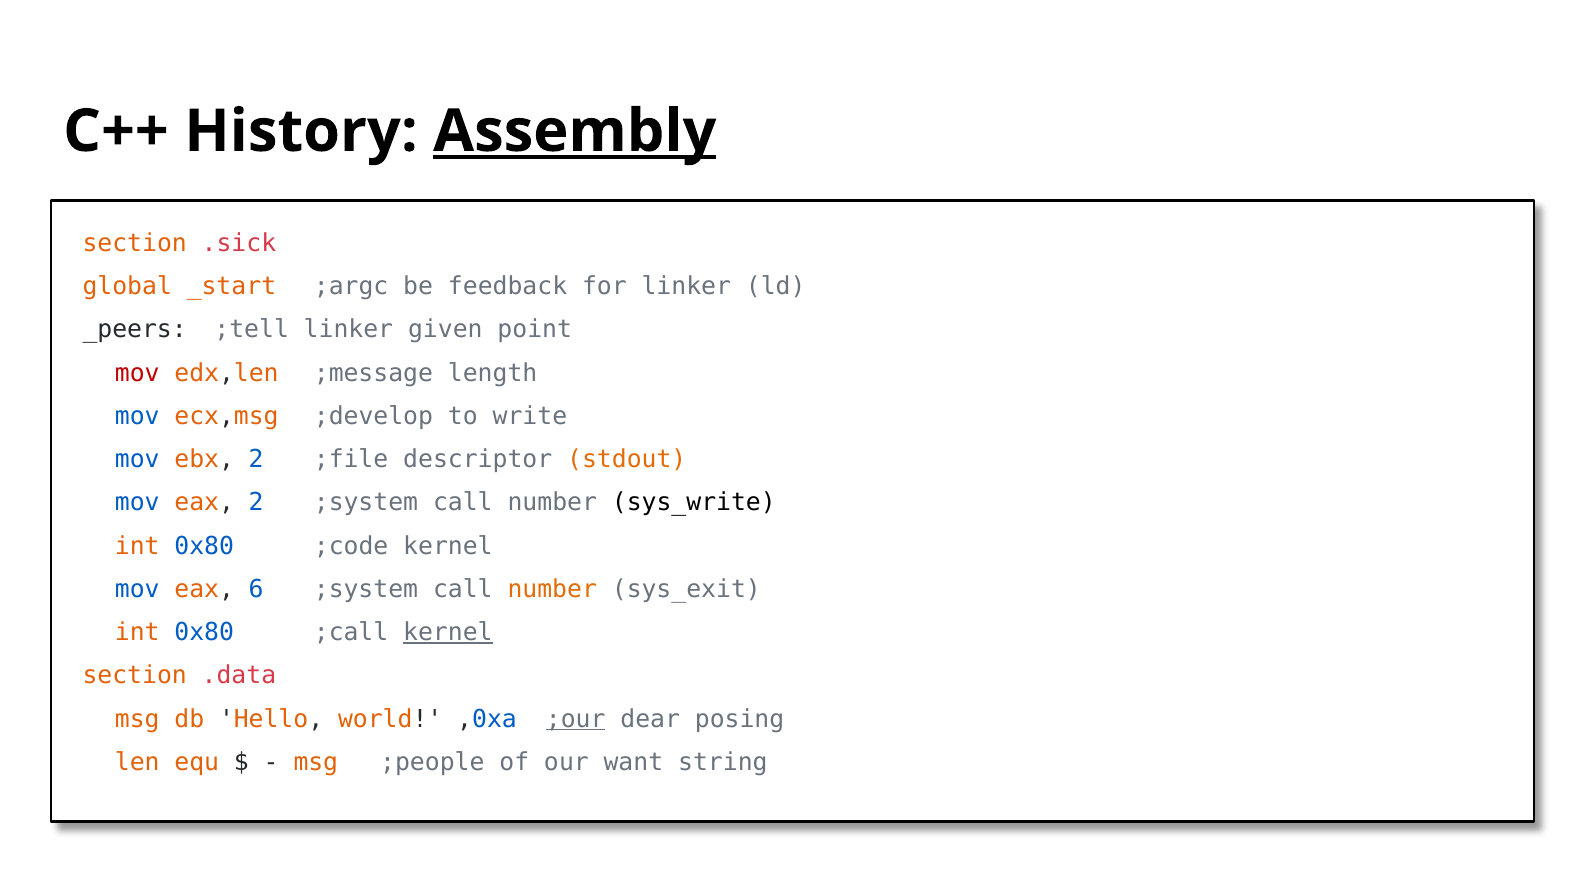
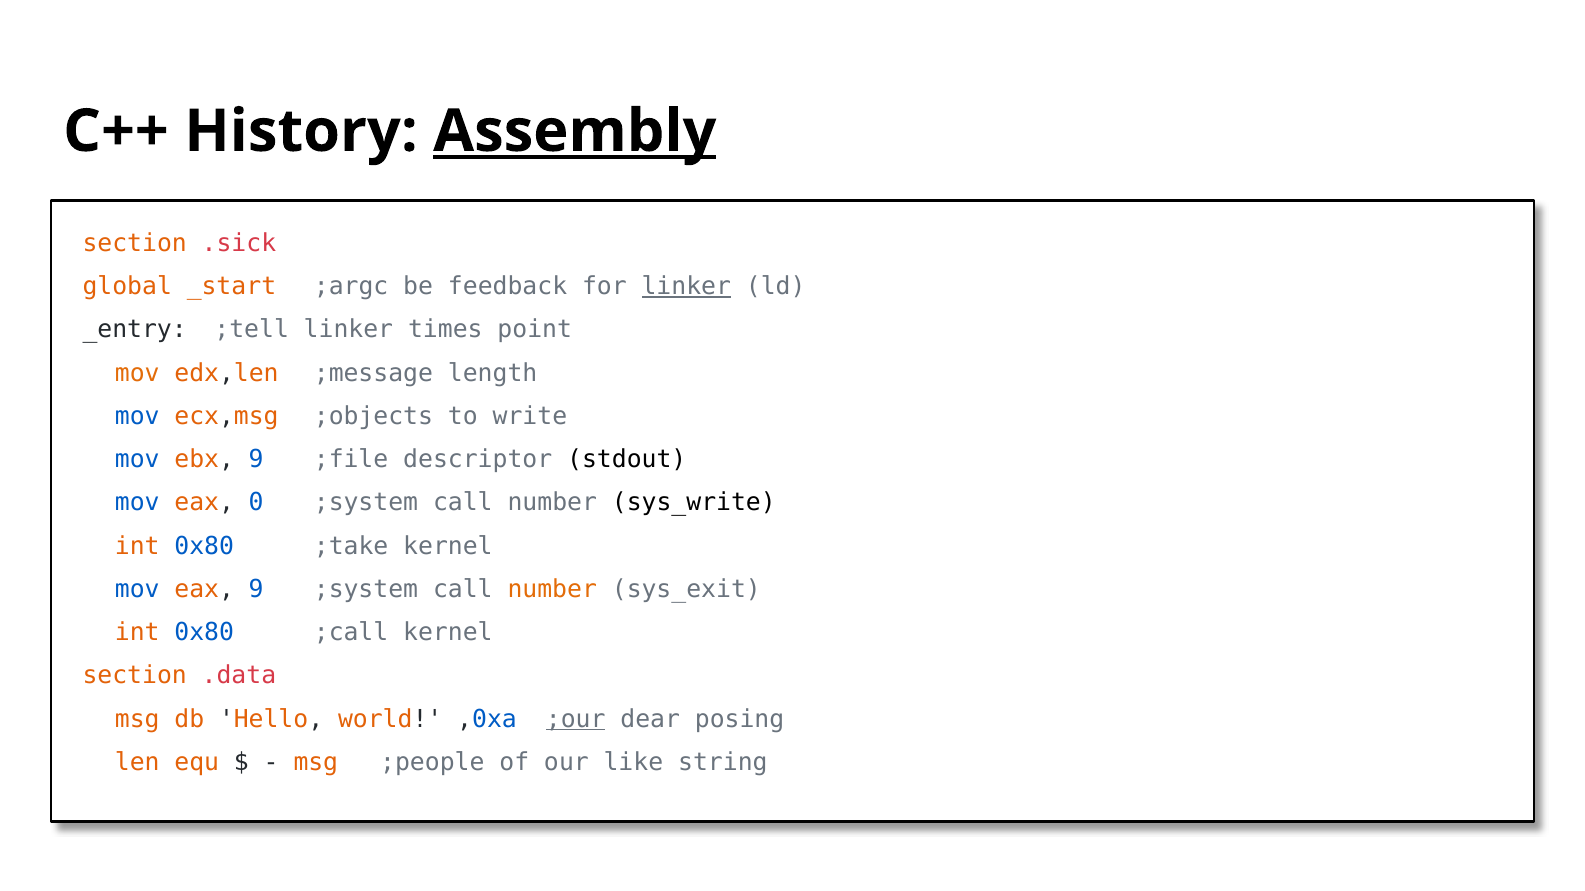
linker underline: none -> present (686, 287)
_peers: _peers -> _entry (135, 330)
given: given -> times (445, 330)
mov colour: red -> orange (137, 373)
;develop: ;develop -> ;objects (373, 417)
ebx 2: 2 -> 9 (256, 460)
stdout colour: orange -> black (627, 460)
eax 2: 2 -> 0 (256, 503)
;code: ;code -> ;take (351, 546)
eax 6: 6 -> 9 (256, 590)
kernel underline: present -> none (448, 633)
want: want -> like (633, 763)
